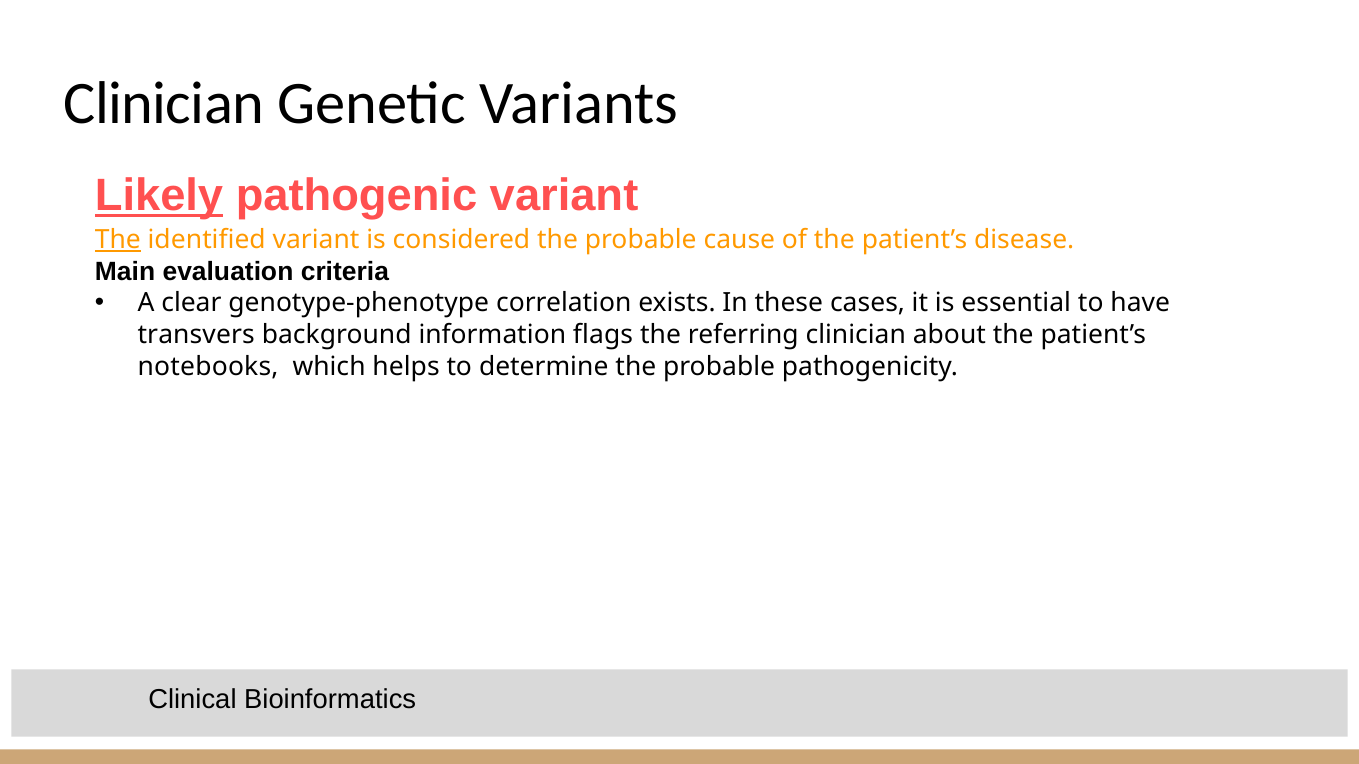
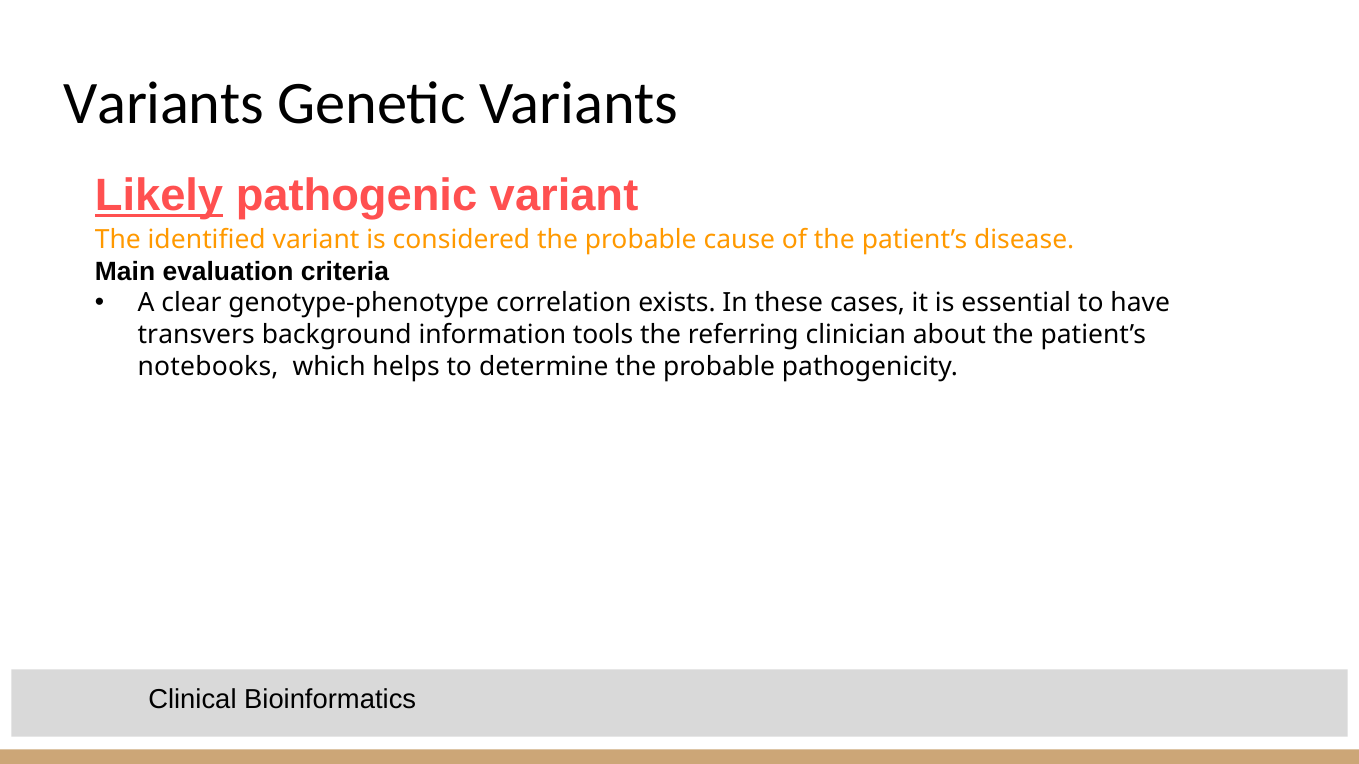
Clinician: Clinician -> Variants (164, 104)
The underline: present -> none (118, 240)
flags: flags -> tools (603, 335)
